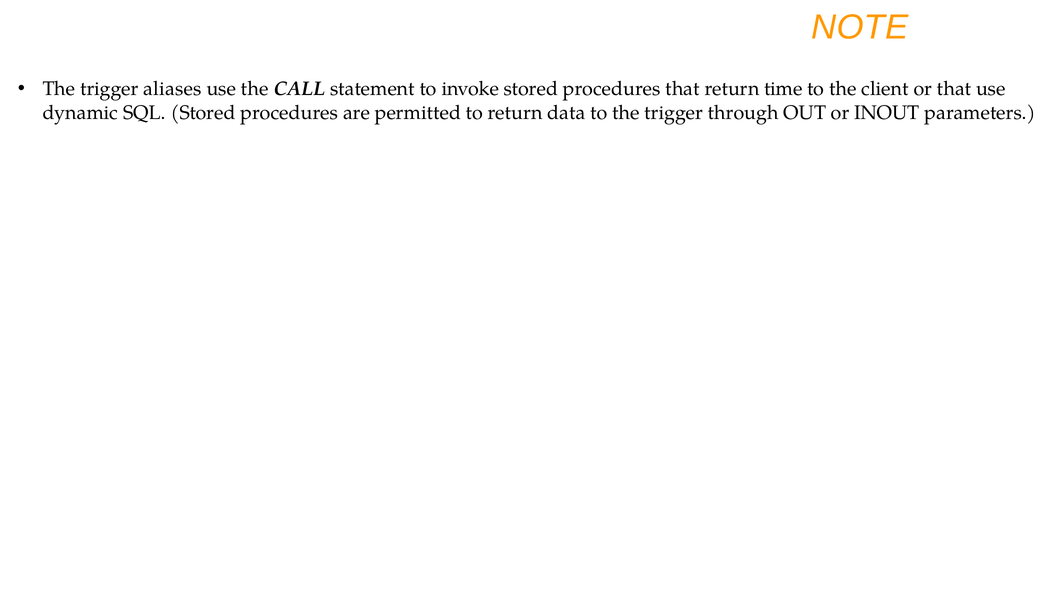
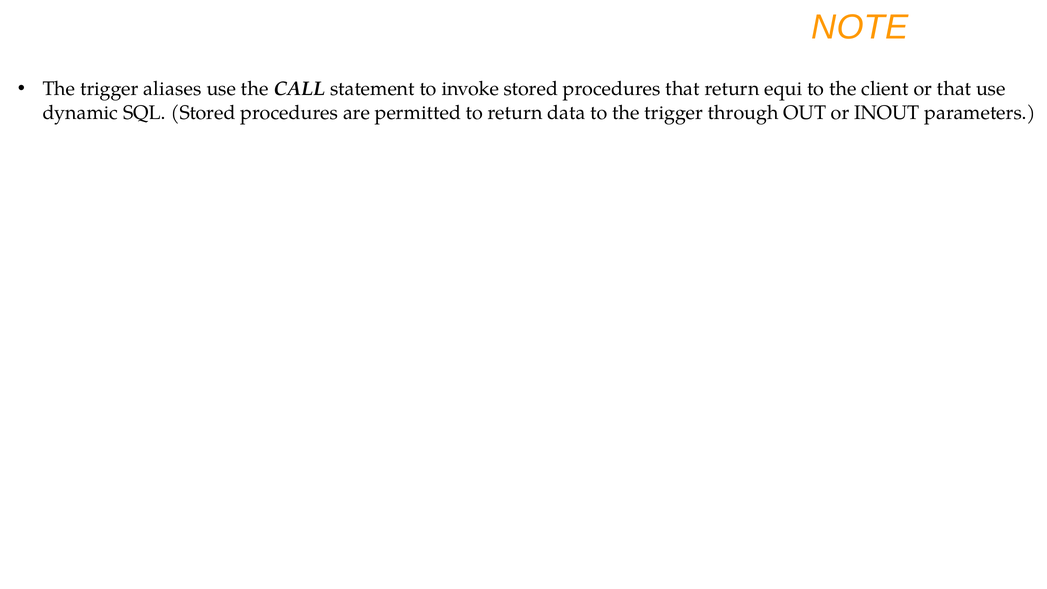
time: time -> equi (783, 89)
